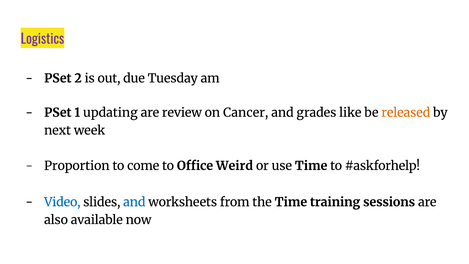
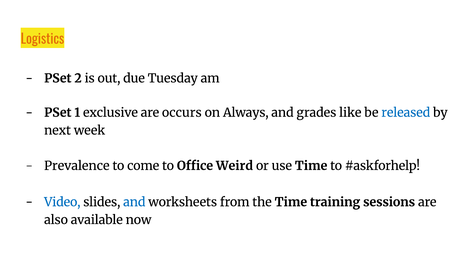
Logistics colour: purple -> orange (42, 39)
updating: updating -> exclusive (110, 113)
review: review -> occurs (182, 113)
Cancer: Cancer -> Always (246, 113)
released colour: orange -> blue (406, 113)
Proportion: Proportion -> Prevalence (77, 166)
